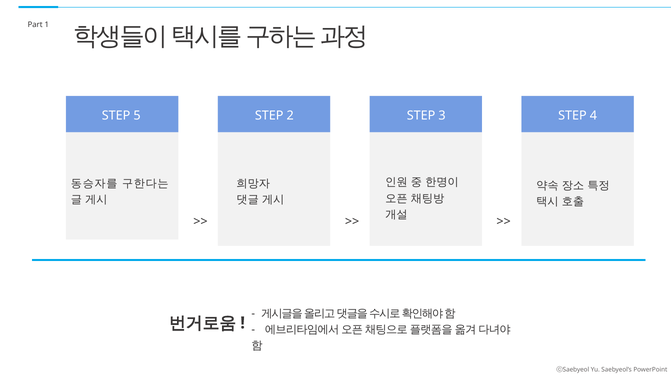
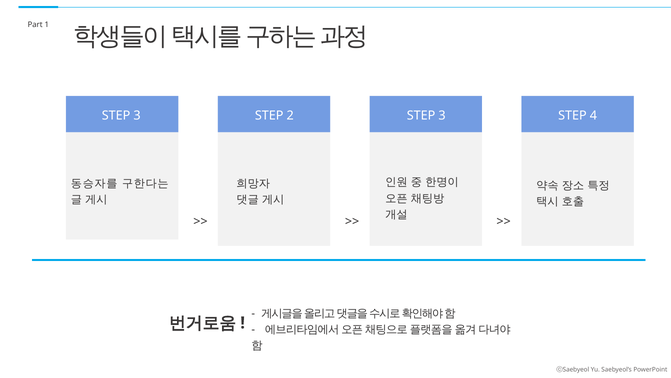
5: 5 -> 3 (137, 115)
